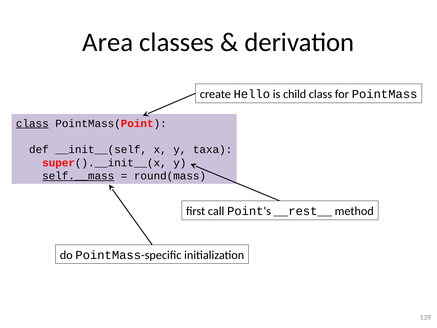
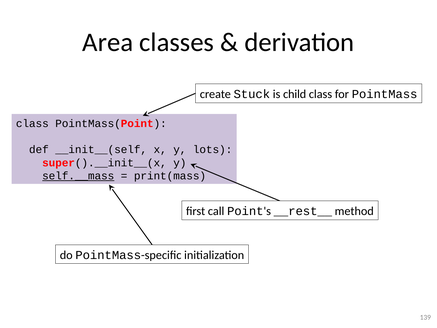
Hello: Hello -> Stuck (252, 94)
class underline: present -> none (32, 123)
taxa: taxa -> lots (213, 150)
round(mass: round(mass -> print(mass (170, 176)
